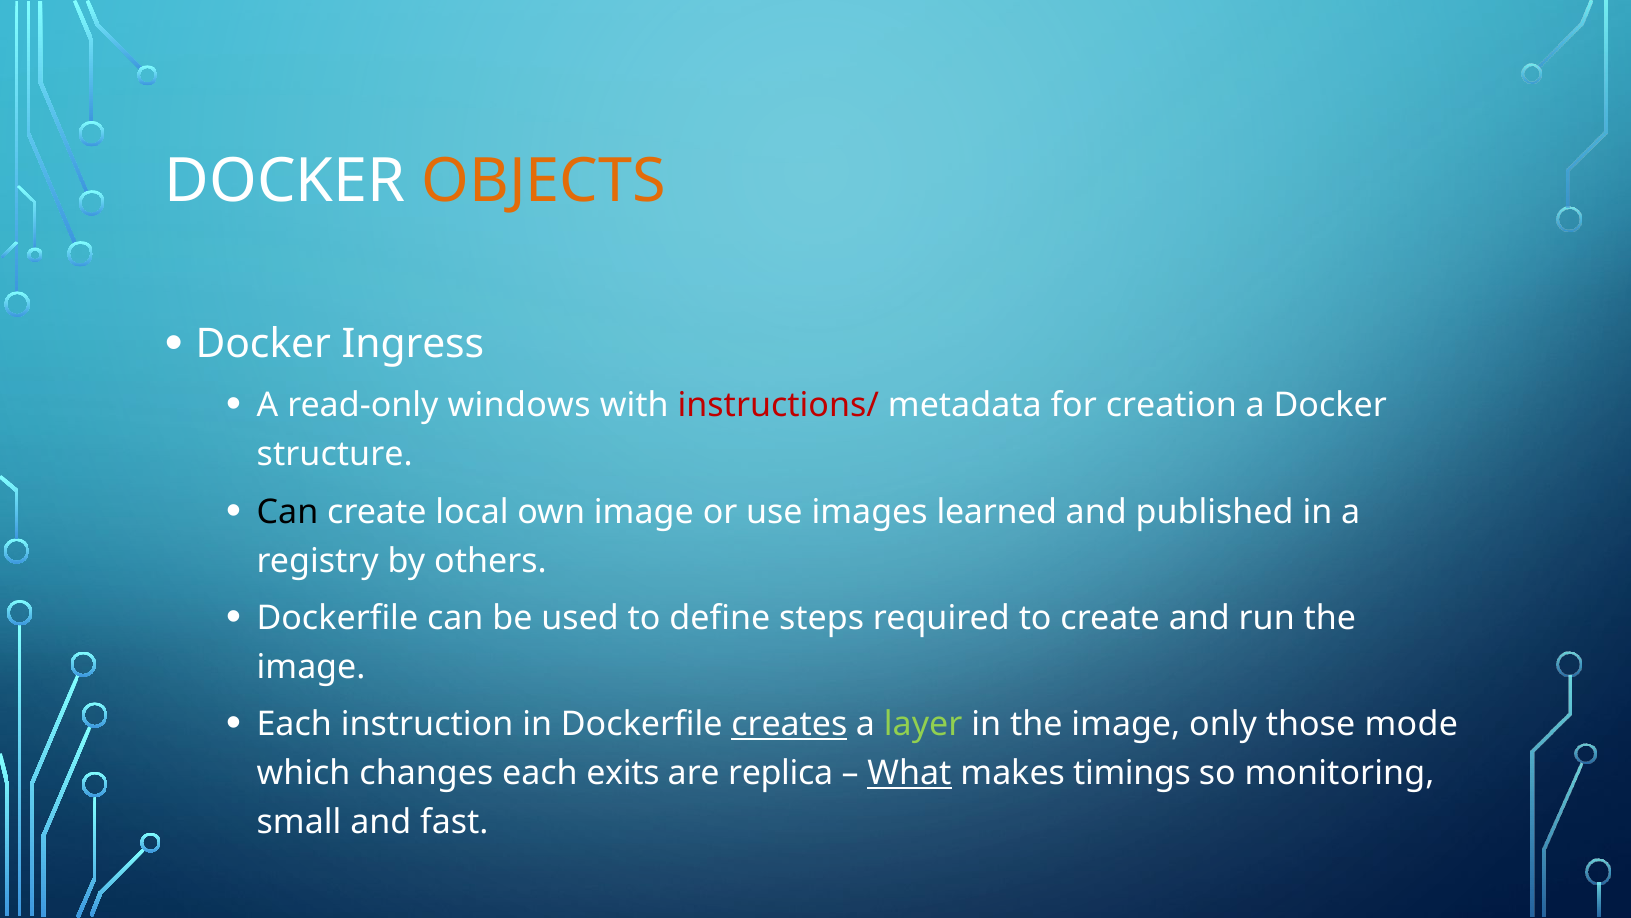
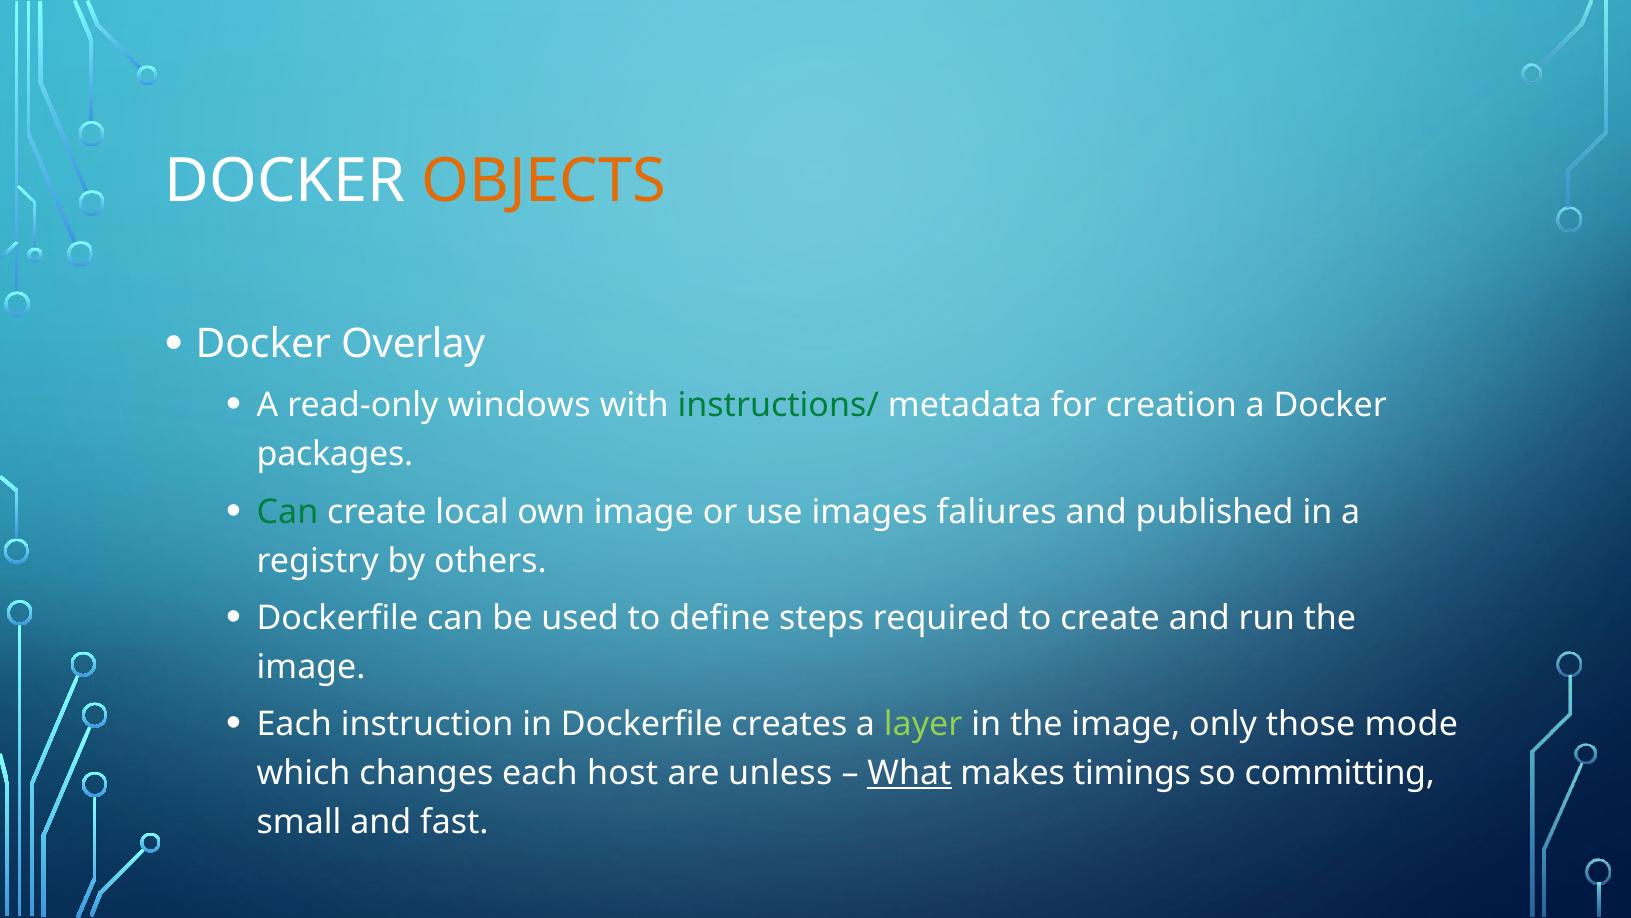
Ingress: Ingress -> Overlay (413, 344)
instructions/ colour: red -> green (778, 405)
structure: structure -> packages (335, 454)
Can colour: black -> green (287, 511)
learned: learned -> faliures (997, 511)
creates underline: present -> none (789, 724)
exits: exits -> host (623, 773)
replica: replica -> unless (780, 773)
monitoring: monitoring -> committing (1340, 773)
